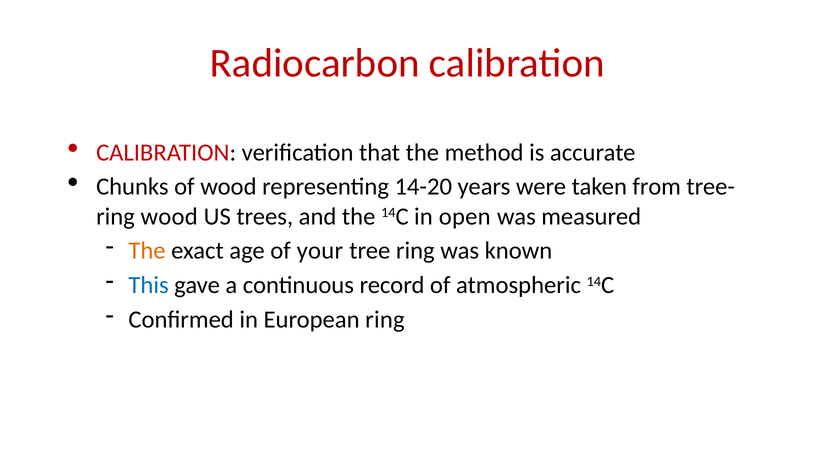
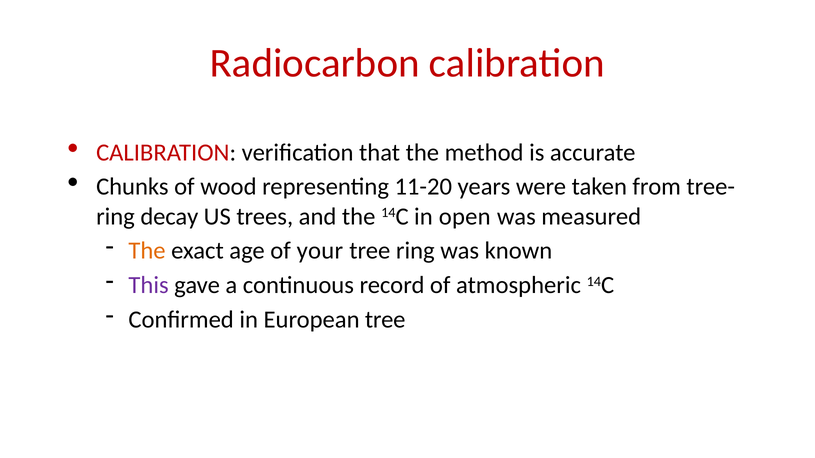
14-20: 14-20 -> 11-20 (423, 187)
ring wood: wood -> decay (169, 217)
This colour: blue -> purple (149, 286)
European ring: ring -> tree (385, 320)
